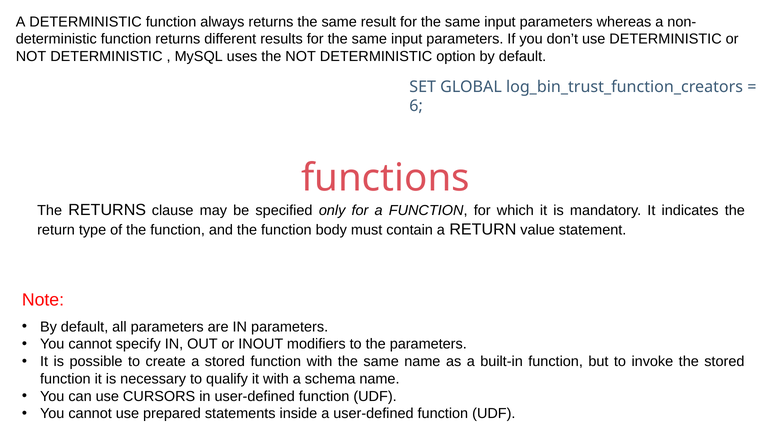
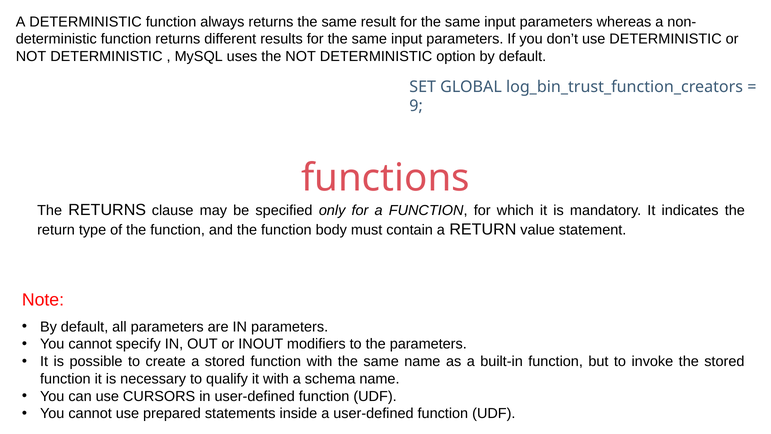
6: 6 -> 9 (416, 106)
